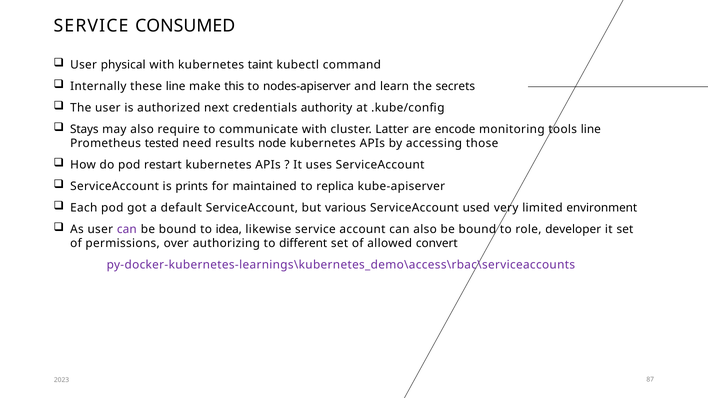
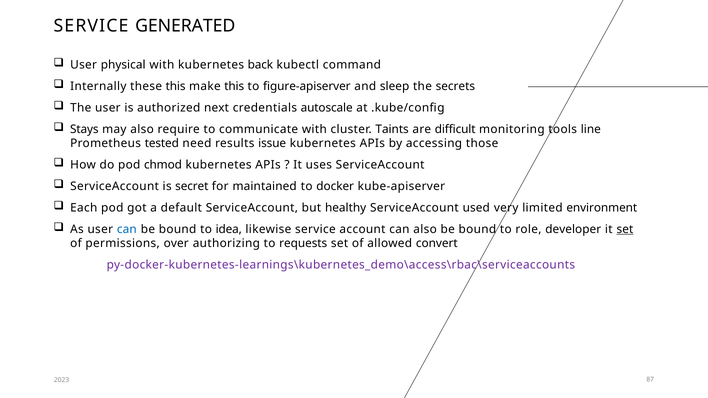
CONSUMED: CONSUMED -> GENERATED (185, 26)
taint: taint -> back (260, 65)
these line: line -> this (176, 86)
nodes-apiserver: nodes-apiserver -> figure-apiserver (307, 86)
learn: learn -> sleep (395, 86)
authority: authority -> autoscale (327, 108)
Latter: Latter -> Taints (392, 129)
encode: encode -> difficult (455, 129)
node: node -> issue (272, 143)
restart: restart -> chmod (163, 165)
prints: prints -> secret (192, 186)
replica: replica -> docker (335, 186)
various: various -> healthy (346, 208)
can colour: purple -> blue (127, 229)
set underline: none -> present (625, 229)
different: different -> requests (303, 244)
